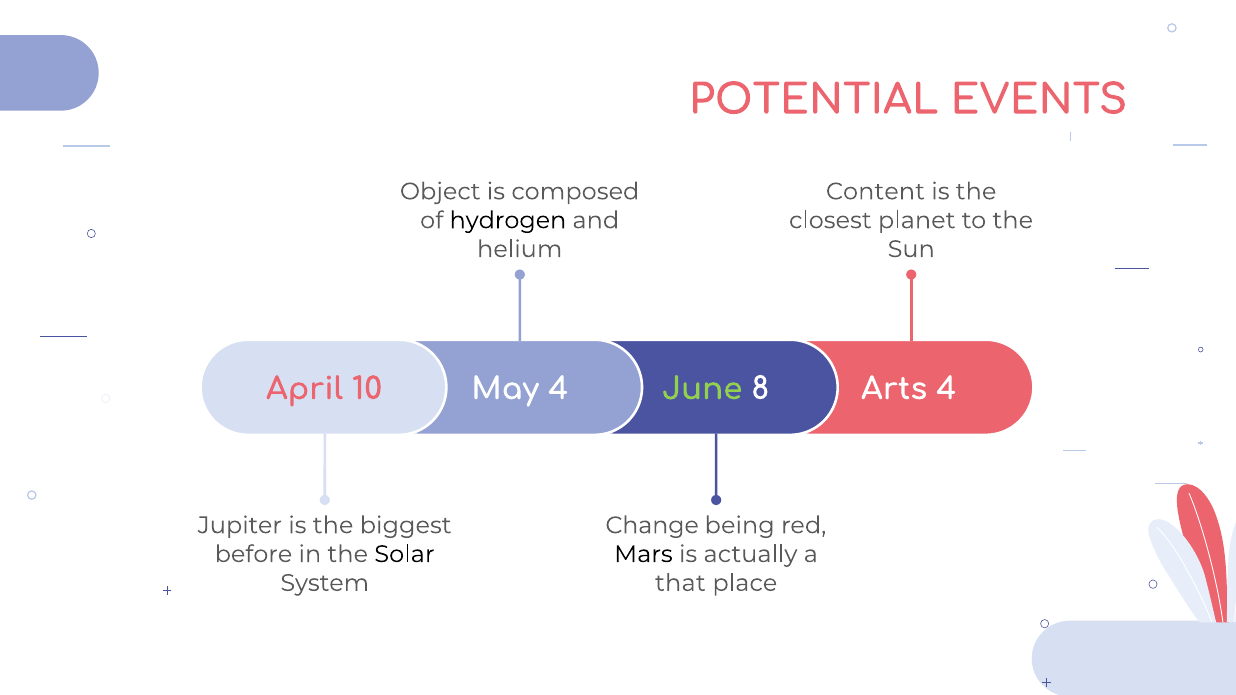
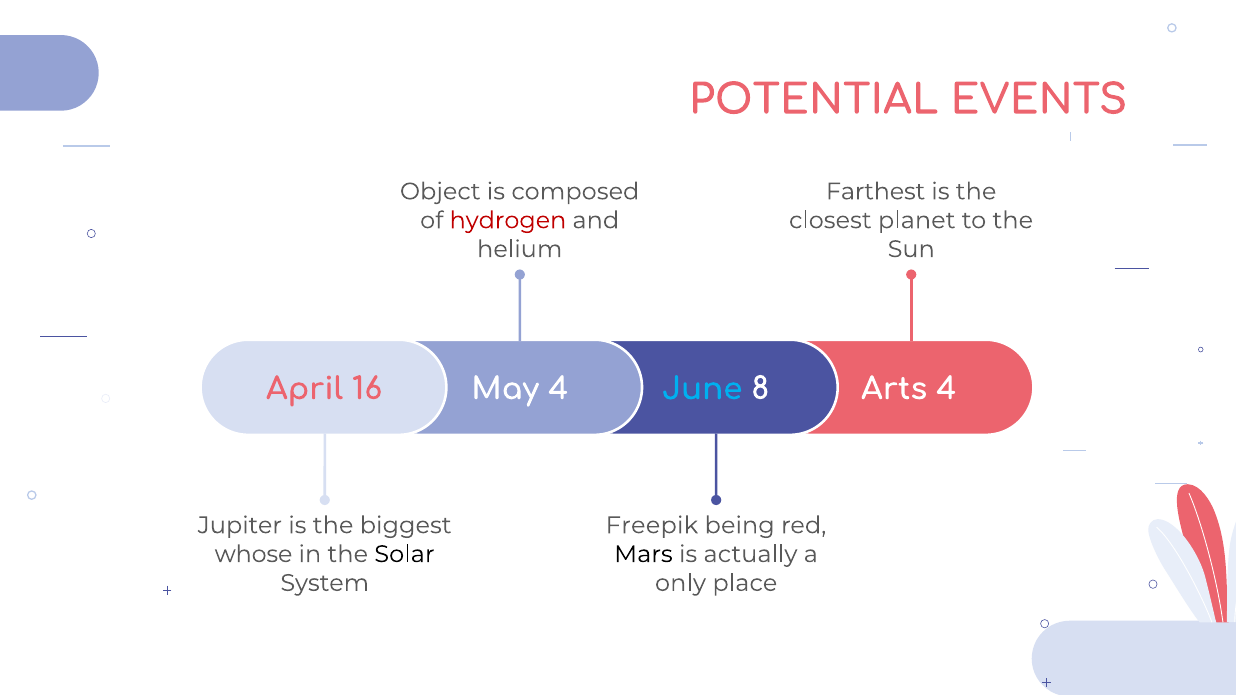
Content: Content -> Farthest (876, 192)
hydrogen colour: black -> red (508, 220)
10: 10 -> 16 (367, 389)
June colour: light green -> light blue (702, 389)
Change: Change -> Freepik (652, 526)
before: before -> whose (254, 554)
that: that -> only (680, 583)
